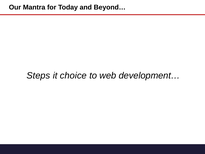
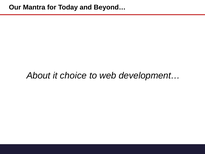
Steps: Steps -> About (38, 75)
